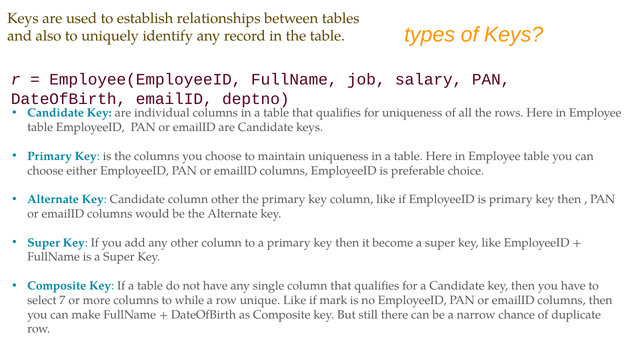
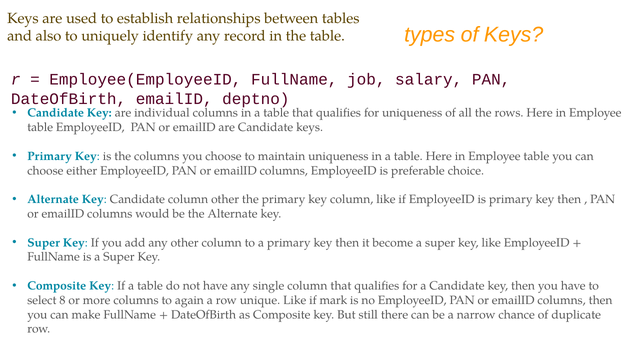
7: 7 -> 8 (62, 300)
while: while -> again (189, 300)
